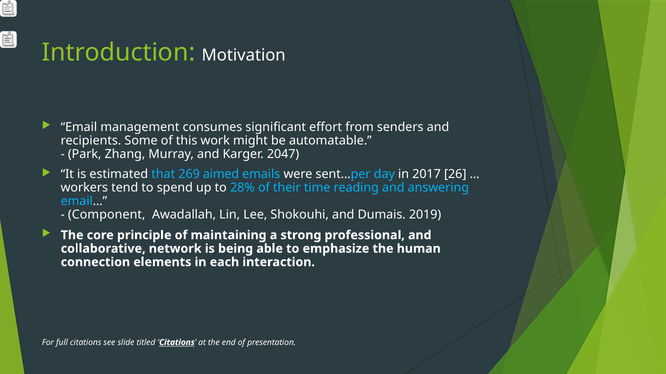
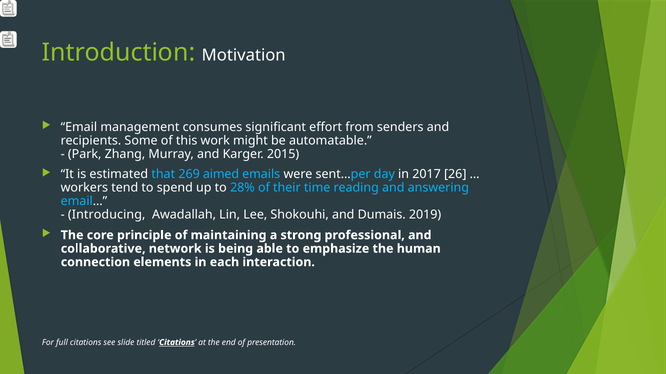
2047: 2047 -> 2015 (283, 154)
Component: Component -> Introducing (107, 215)
